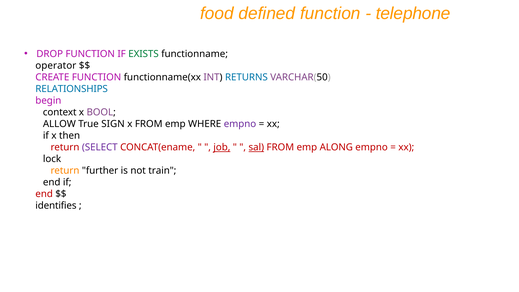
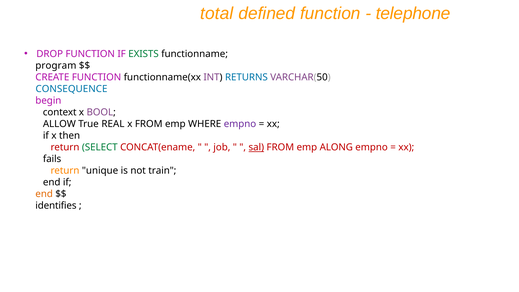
food: food -> total (217, 14)
operator: operator -> program (56, 66)
RELATIONSHIPS: RELATIONSHIPS -> CONSEQUENCE (72, 89)
SIGN: SIGN -> REAL (113, 124)
SELECT colour: purple -> green (100, 147)
job underline: present -> none (222, 147)
lock: lock -> fails (52, 159)
further: further -> unique (100, 171)
end colour: red -> orange (44, 194)
